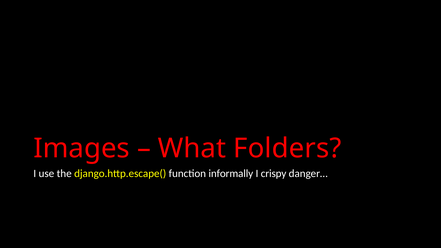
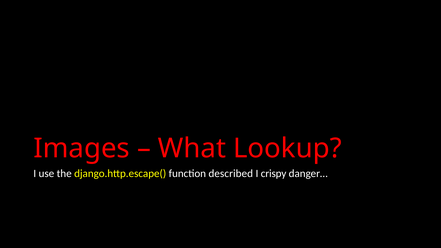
Folders: Folders -> Lookup (287, 148)
informally: informally -> described (231, 174)
